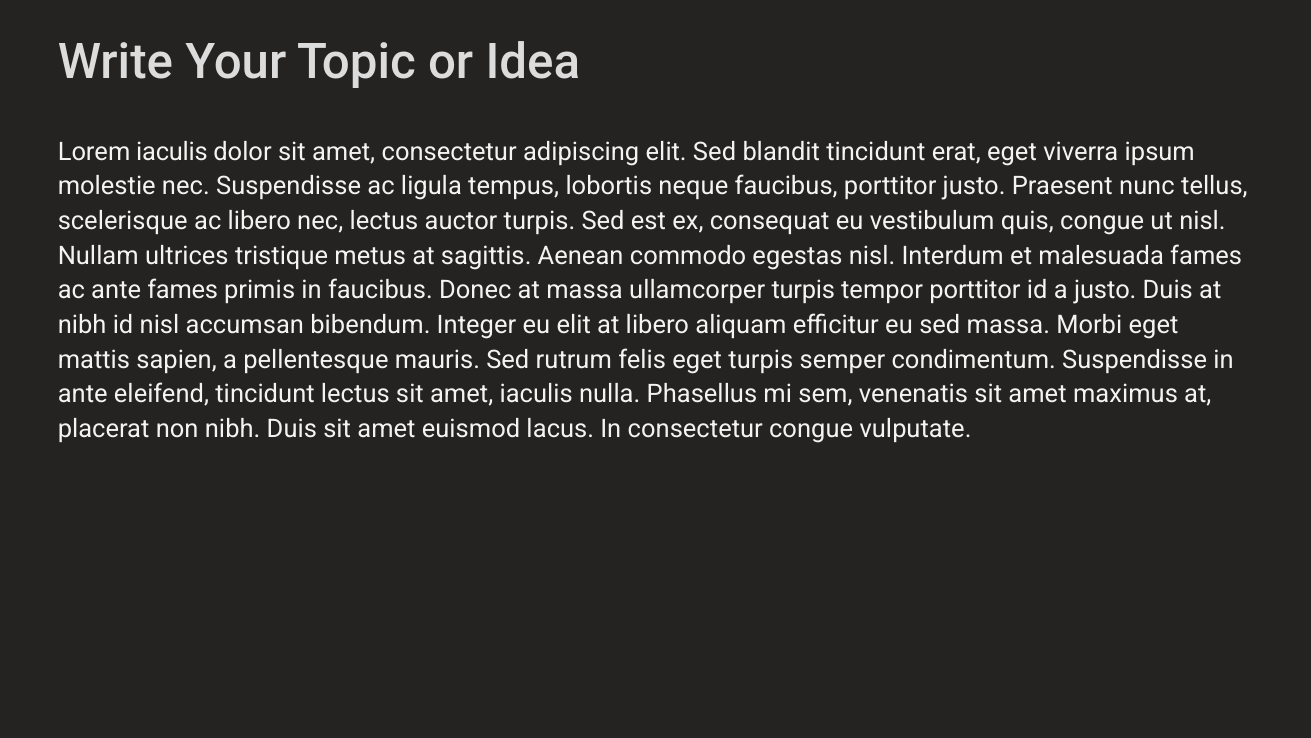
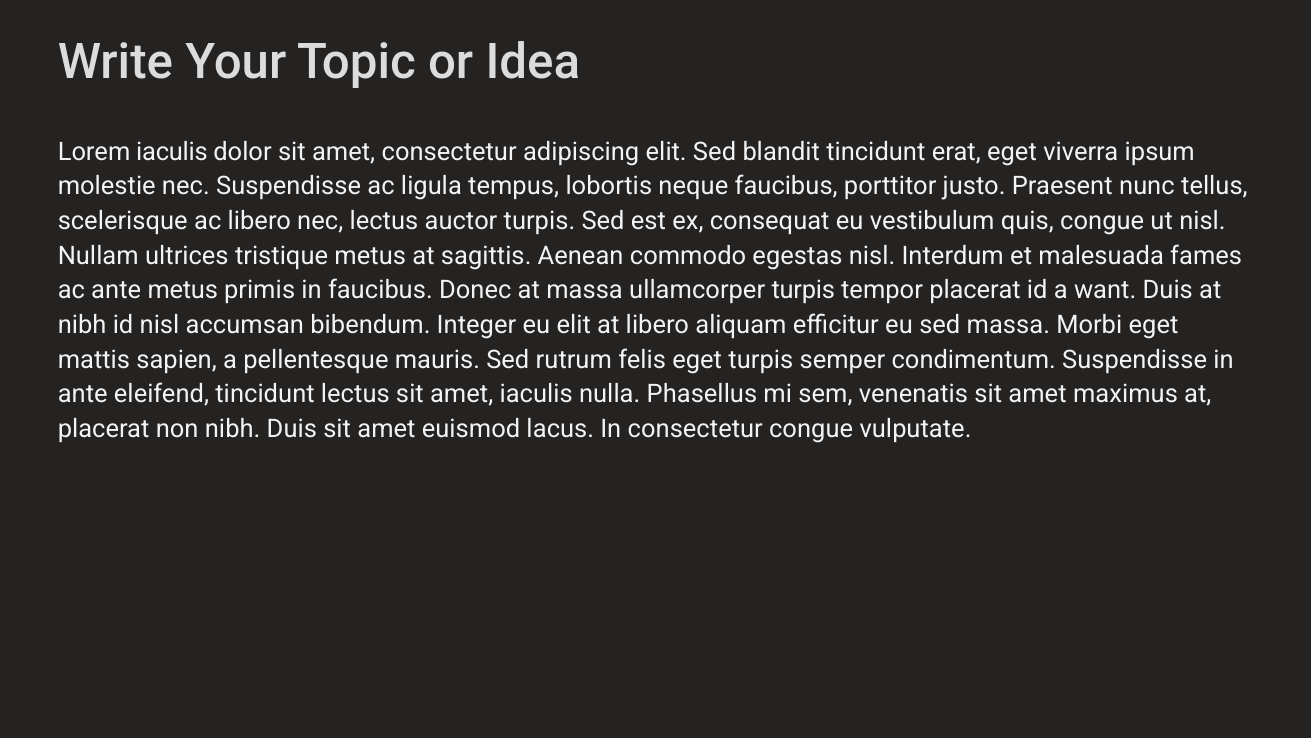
ante fames: fames -> metus (183, 290)
tempor porttitor: porttitor -> placerat (975, 290)
a justo: justo -> want (1105, 290)
